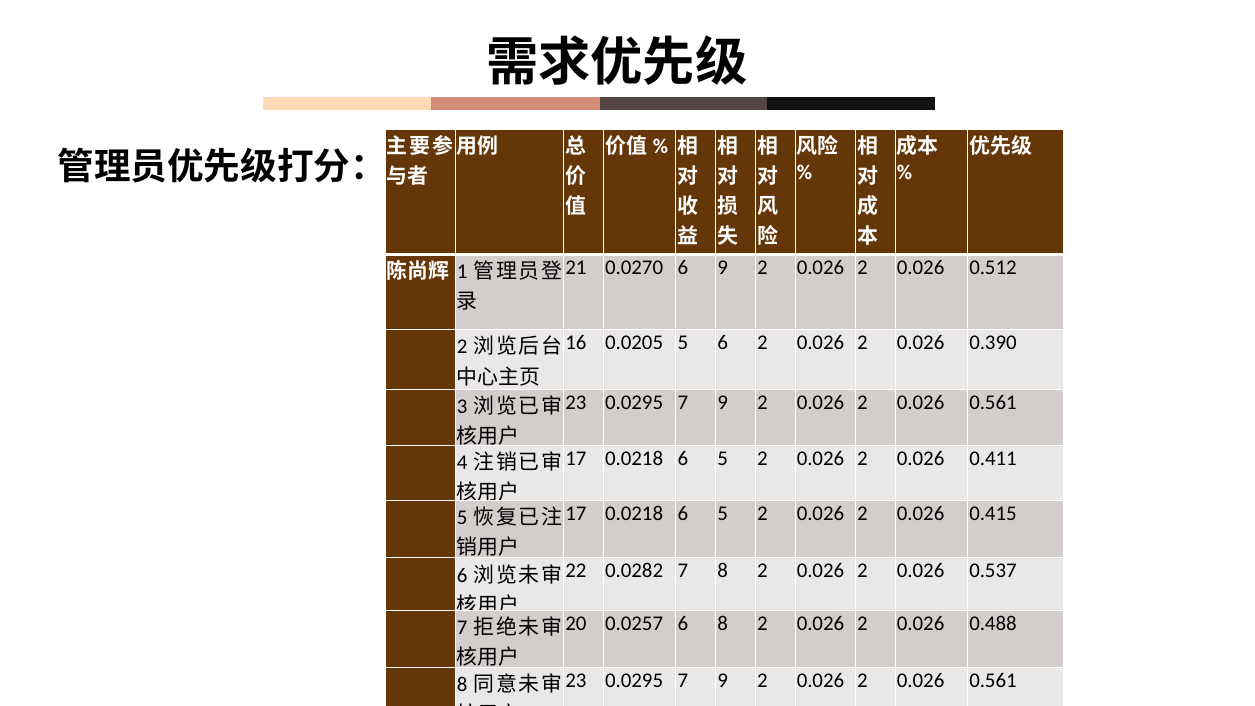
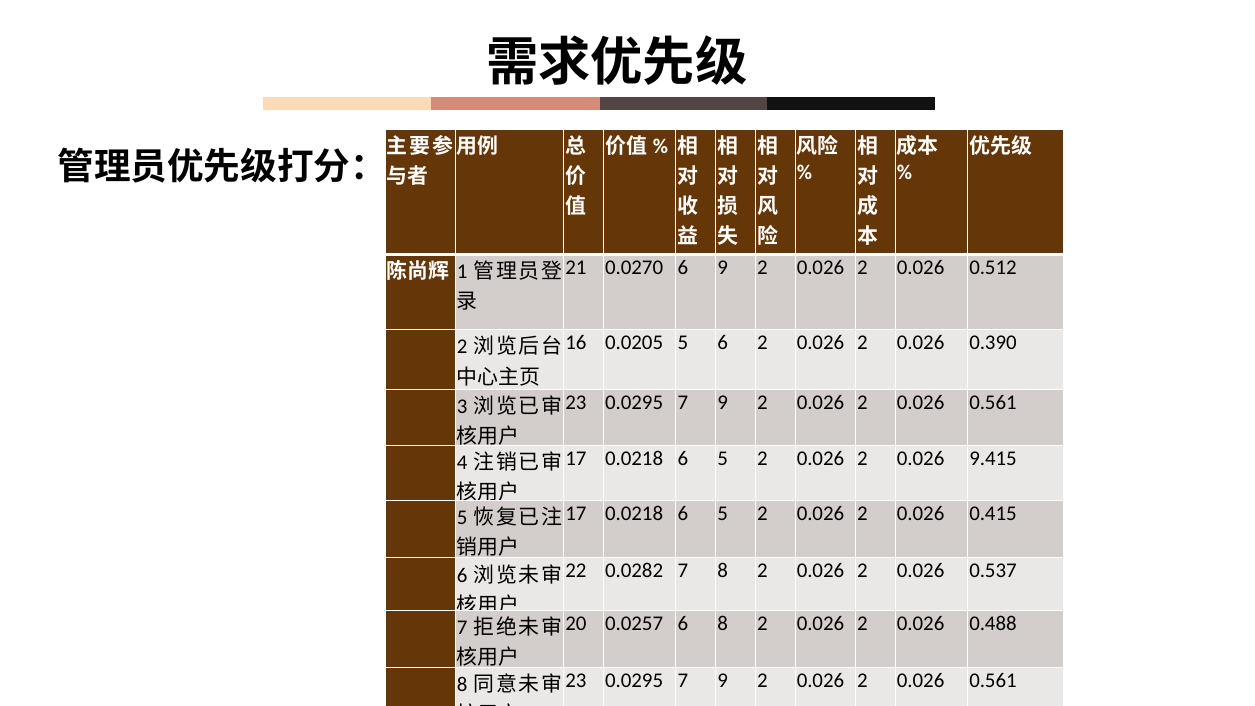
0.411: 0.411 -> 9.415 (993, 458)
